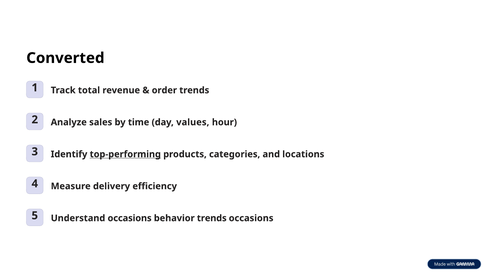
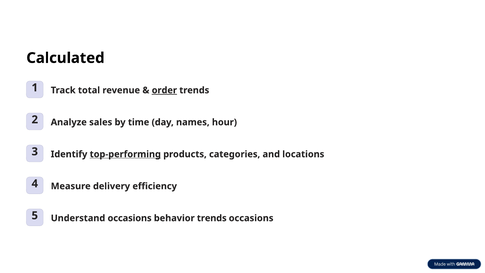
Converted: Converted -> Calculated (65, 58)
order underline: none -> present (164, 90)
values: values -> names (193, 122)
